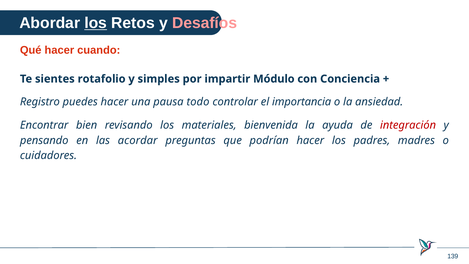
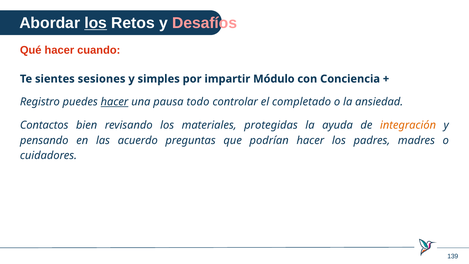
rotafolio: rotafolio -> sesiones (102, 79)
hacer underline: none -> present (114, 102)
importancia: importancia -> completado (302, 102)
Encontrar: Encontrar -> Contactos (44, 125)
bienvenida: bienvenida -> protegidas (271, 125)
integración colour: red -> orange (408, 125)
acordar: acordar -> acuerdo (138, 140)
